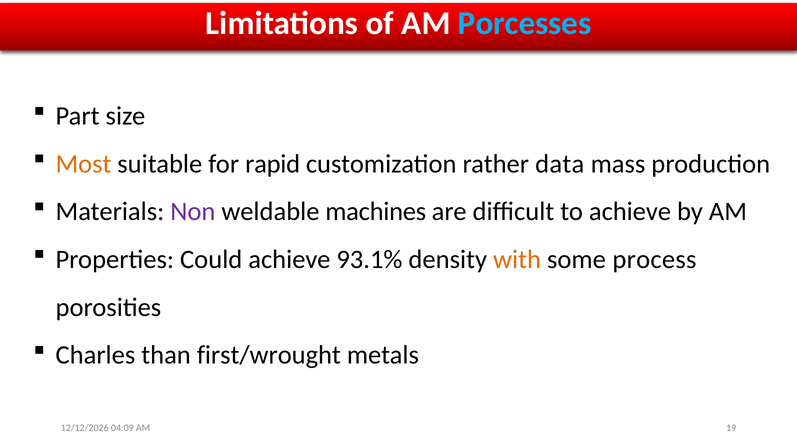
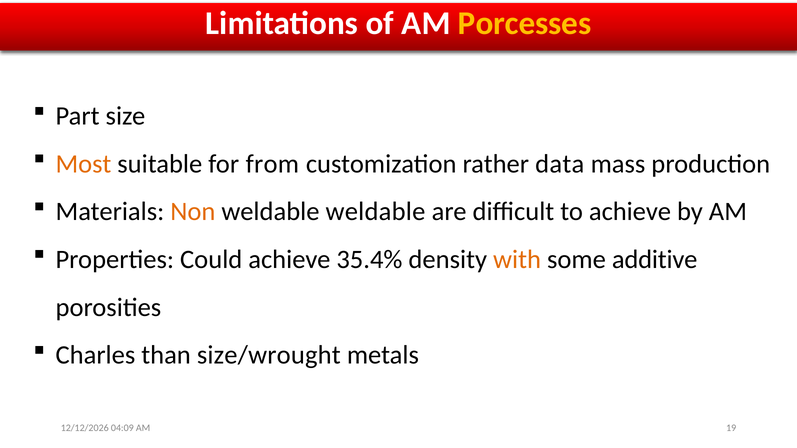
Porcesses colour: light blue -> yellow (525, 23)
rapid: rapid -> from (272, 164)
Non colour: purple -> orange (193, 212)
weldable machines: machines -> weldable (375, 212)
93.1%: 93.1% -> 35.4% (369, 260)
process: process -> additive (655, 260)
first/wrought: first/wrought -> size/wrought (269, 355)
